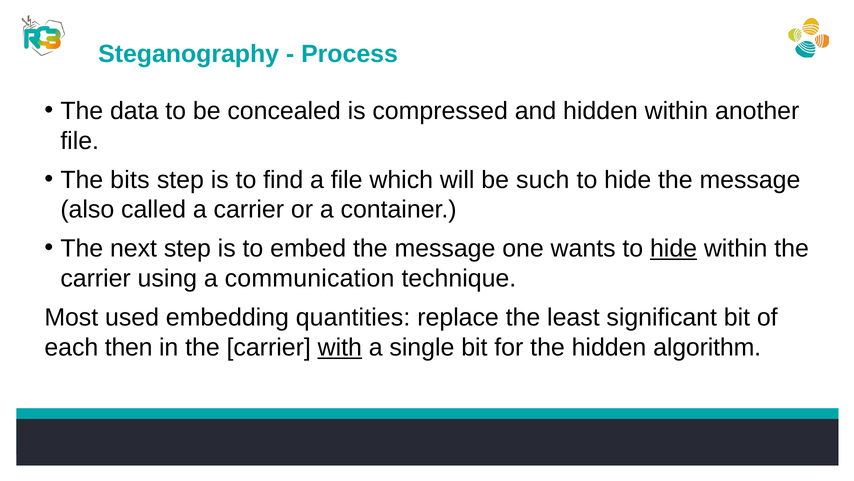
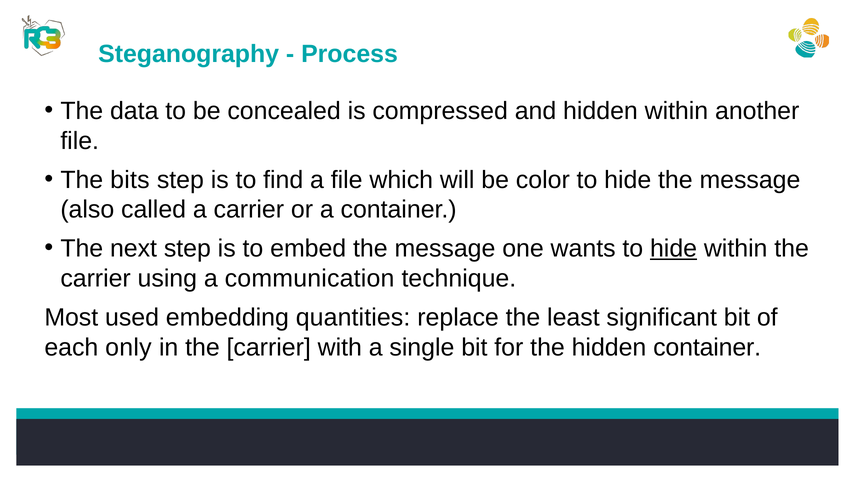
such: such -> color (543, 180)
then: then -> only (128, 347)
with underline: present -> none (340, 347)
hidden algorithm: algorithm -> container (707, 347)
